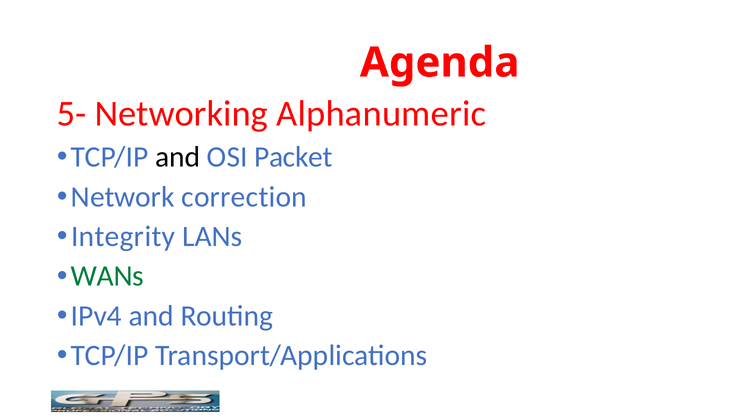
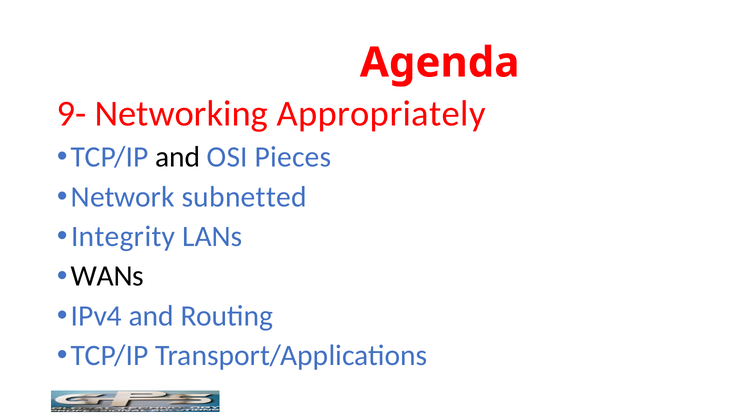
5-: 5- -> 9- (72, 114)
Alphanumeric: Alphanumeric -> Appropriately (381, 114)
Packet: Packet -> Pieces (293, 157)
correction: correction -> subnetted (244, 197)
WANs colour: green -> black (107, 276)
